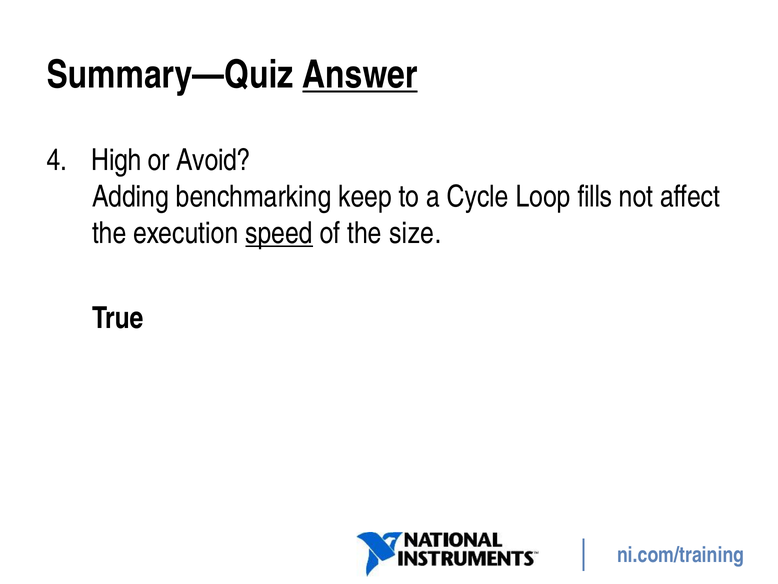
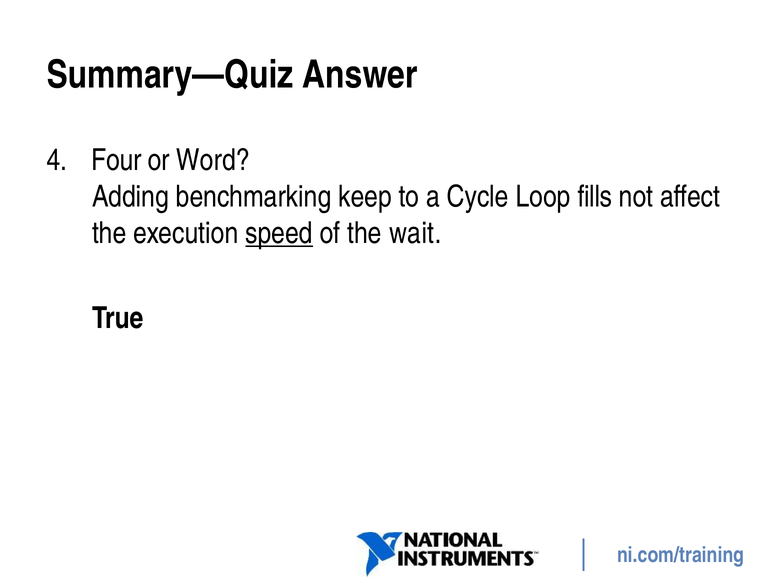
Answer underline: present -> none (360, 75)
High: High -> Four (117, 160)
Avoid: Avoid -> Word (213, 160)
size: size -> wait (415, 233)
